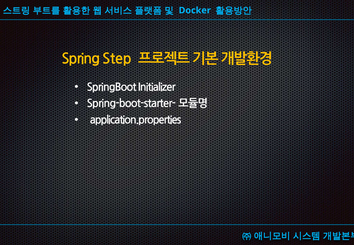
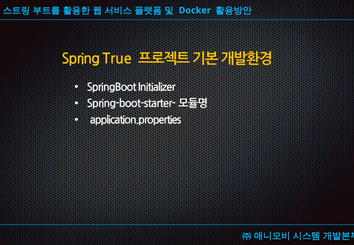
Step: Step -> True (117, 59)
